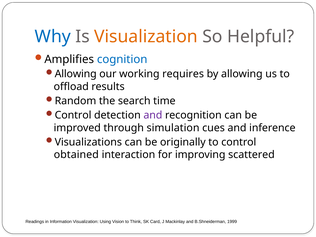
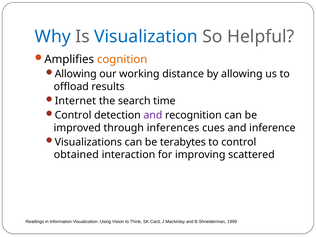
Visualization colour: orange -> blue (146, 37)
cognition colour: blue -> orange (122, 59)
requires: requires -> distance (183, 74)
Random: Random -> Internet (75, 101)
simulation: simulation -> inferences (173, 128)
originally: originally -> terabytes (183, 142)
